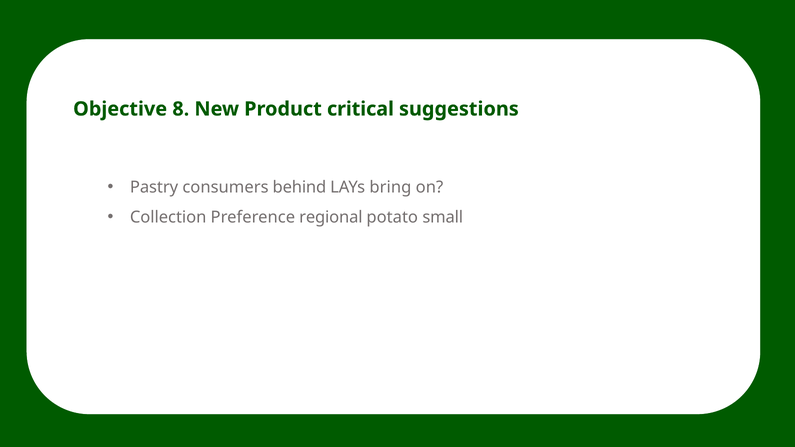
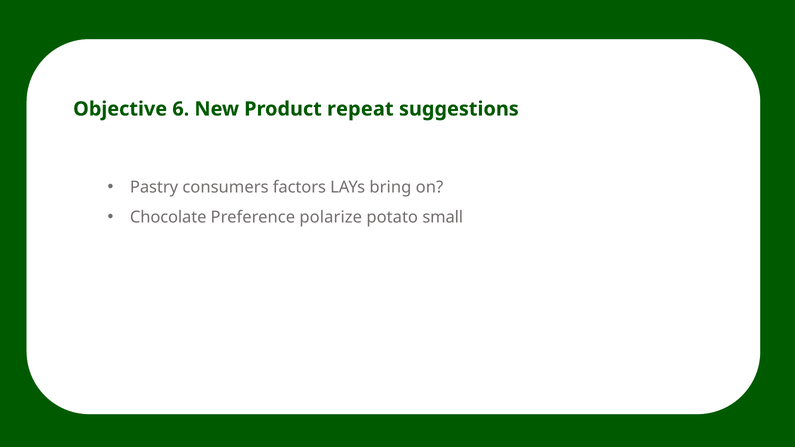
8: 8 -> 6 (181, 109)
critical: critical -> repeat (360, 109)
behind: behind -> factors (299, 187)
Collection: Collection -> Chocolate (168, 217)
regional: regional -> polarize (331, 217)
